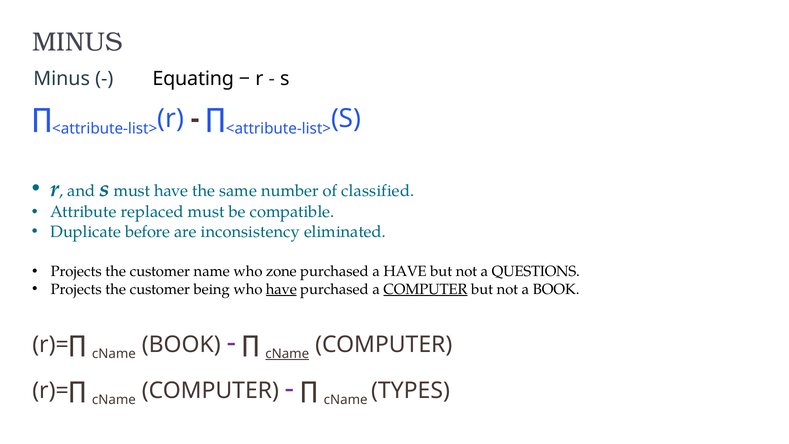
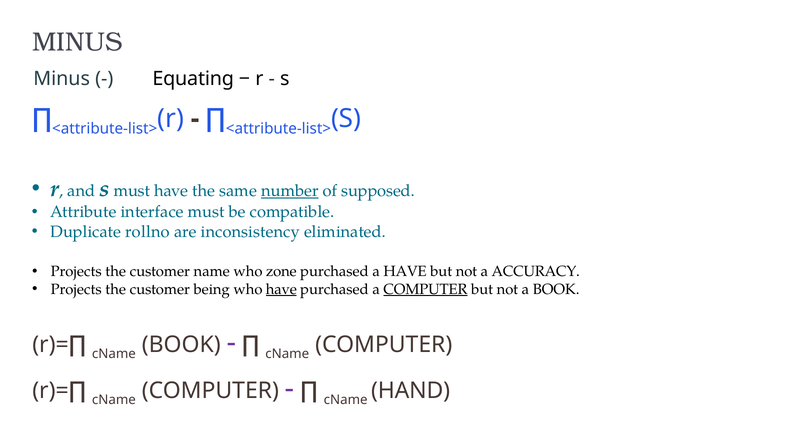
number underline: none -> present (290, 191)
classified: classified -> supposed (378, 191)
replaced: replaced -> interface (152, 212)
before: before -> rollno (148, 232)
QUESTIONS: QUESTIONS -> ACCURACY (536, 271)
cName underline: present -> none (287, 354)
TYPES: TYPES -> HAND (411, 391)
